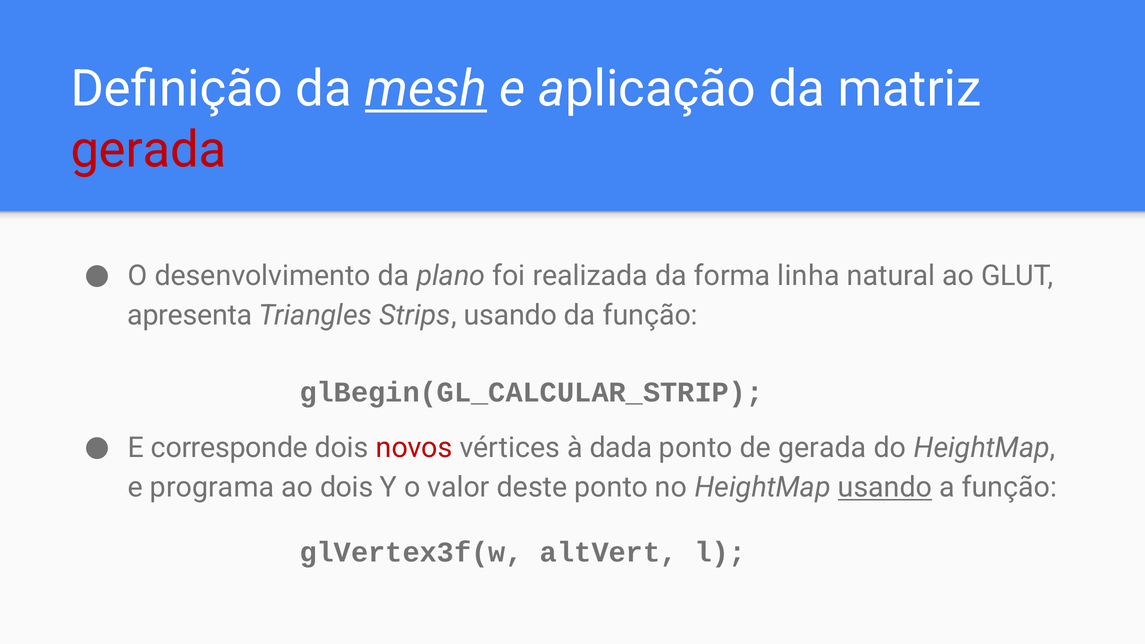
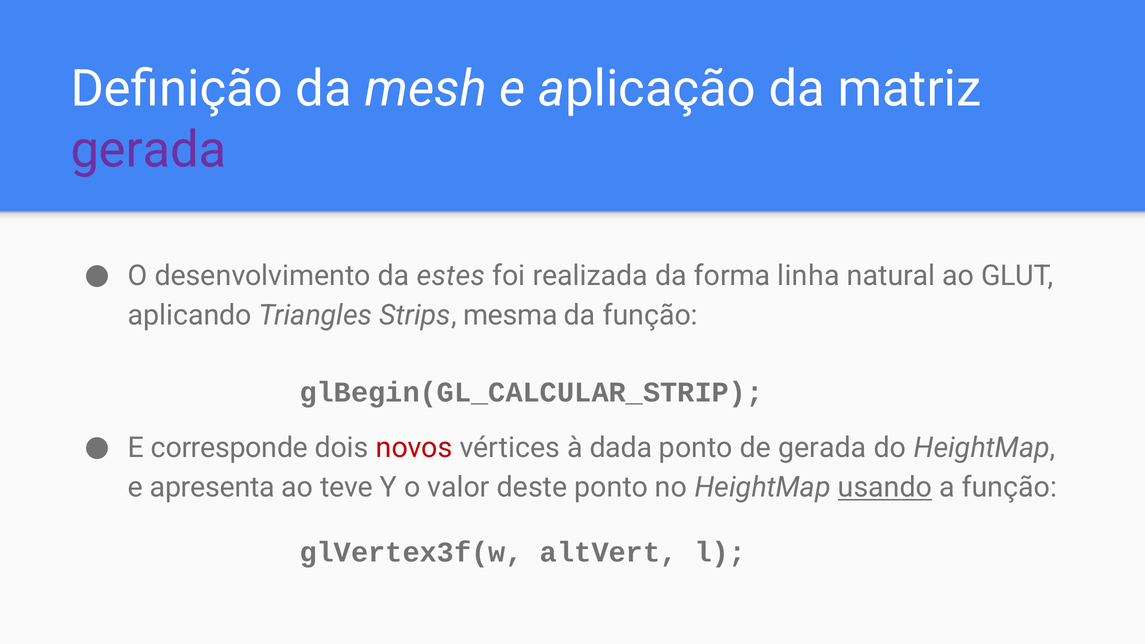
mesh underline: present -> none (426, 89)
gerada colour: red -> purple (148, 150)
plano: plano -> estes (451, 276)
apresenta: apresenta -> aplicando (190, 316)
Strips usando: usando -> mesma (510, 316)
programa: programa -> apresenta (212, 487)
ao dois: dois -> teve (347, 487)
